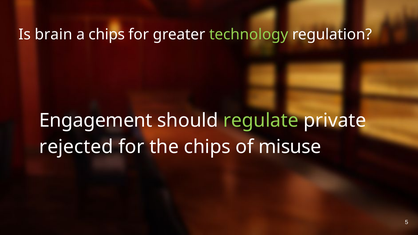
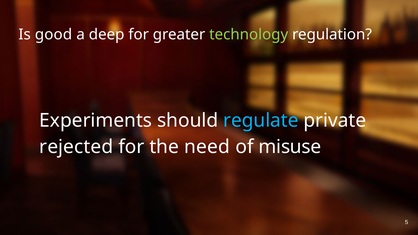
brain: brain -> good (53, 35)
a chips: chips -> deep (107, 35)
Engagement: Engagement -> Experiments (96, 121)
regulate colour: light green -> light blue (261, 121)
the chips: chips -> need (207, 147)
